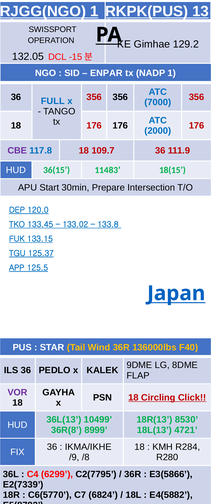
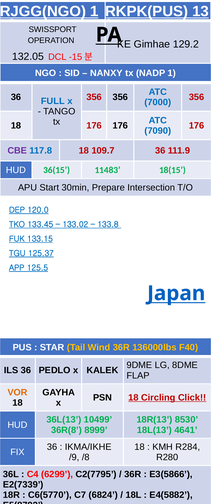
ENPAR: ENPAR -> NANXY (106, 73)
2000: 2000 -> 7090 (158, 131)
VOR colour: purple -> orange (17, 393)
4721: 4721 -> 4641 (186, 431)
